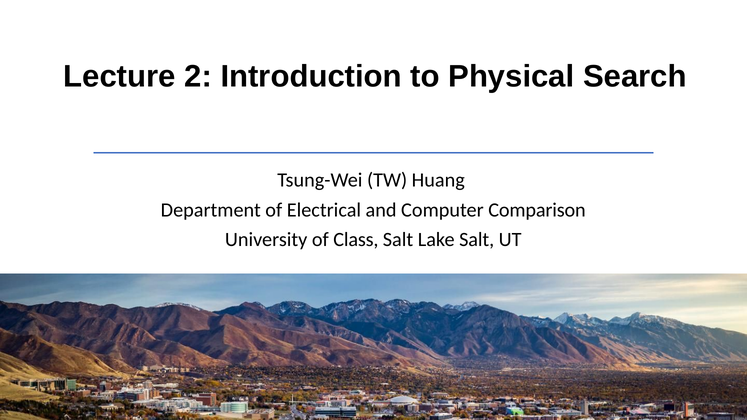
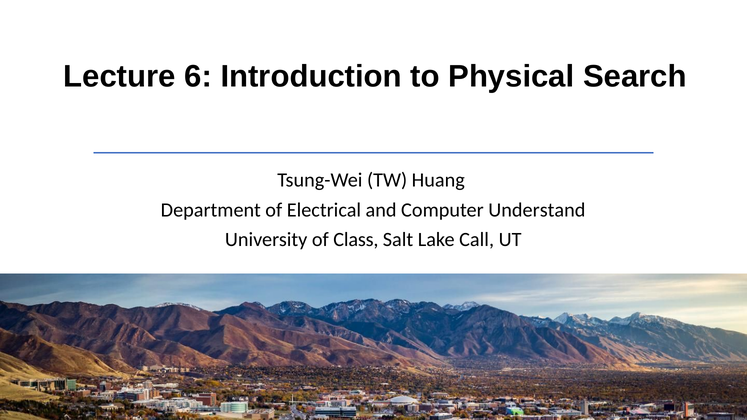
2: 2 -> 6 (198, 76)
Comparison: Comparison -> Understand (537, 210)
Lake Salt: Salt -> Call (477, 240)
